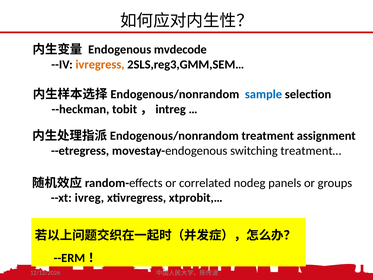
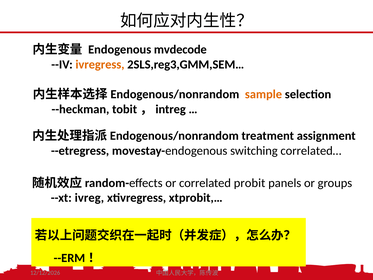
sample colour: blue -> orange (263, 94)
treatment…: treatment… -> correlated… (311, 151)
nodeg: nodeg -> probit (250, 183)
